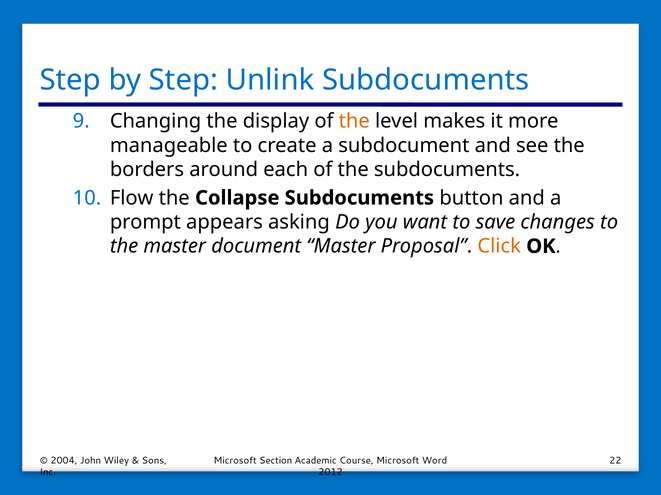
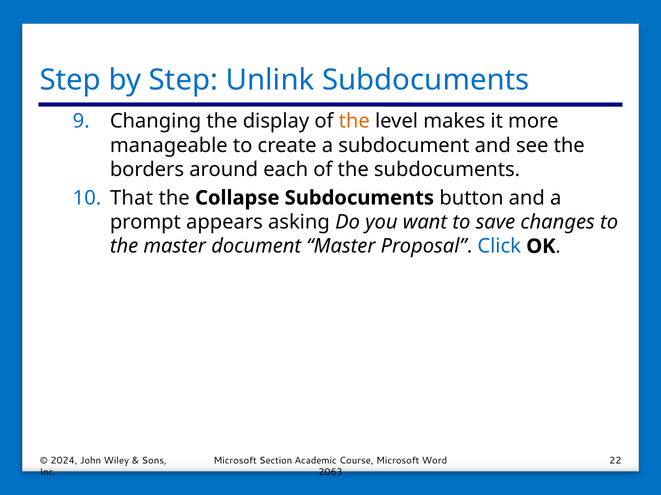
Flow: Flow -> That (132, 198)
Click colour: orange -> blue (499, 247)
2004: 2004 -> 2024 (64, 461)
2012: 2012 -> 2063 (331, 473)
